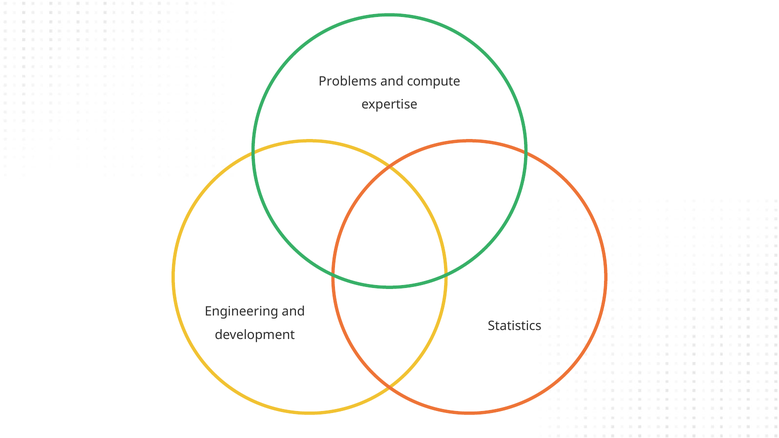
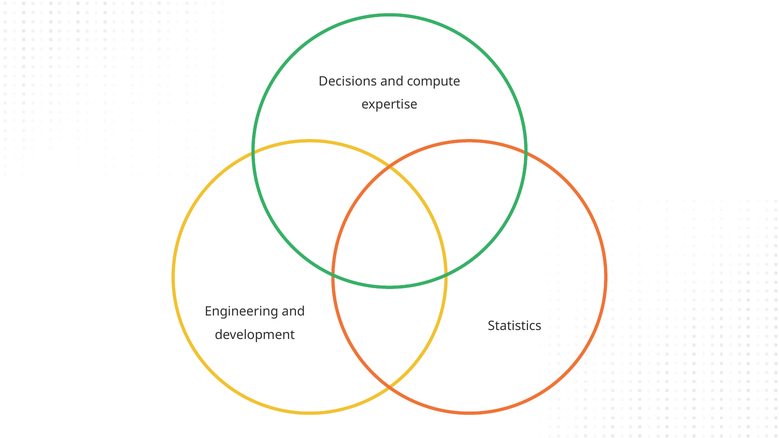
Problems: Problems -> Decisions (348, 81)
